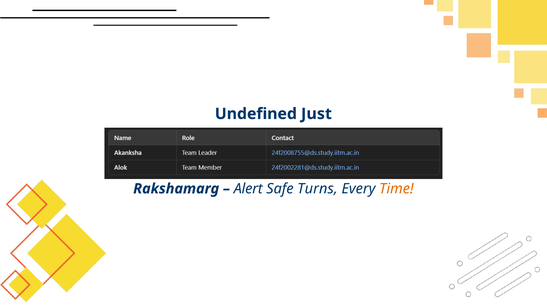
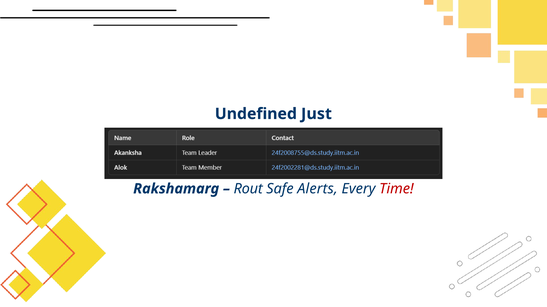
Alert: Alert -> Rout (248, 189)
Turns: Turns -> Alerts (317, 189)
Time colour: orange -> red (396, 189)
